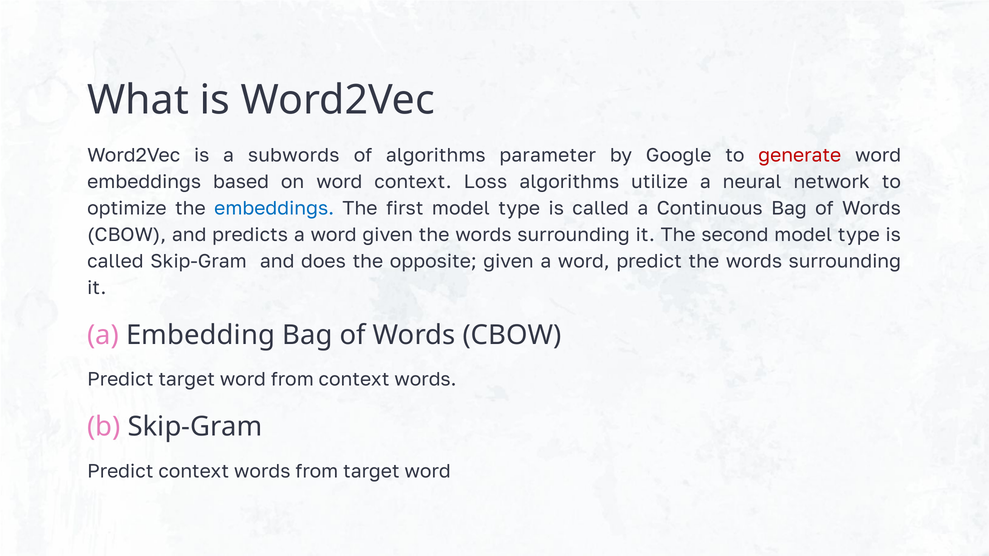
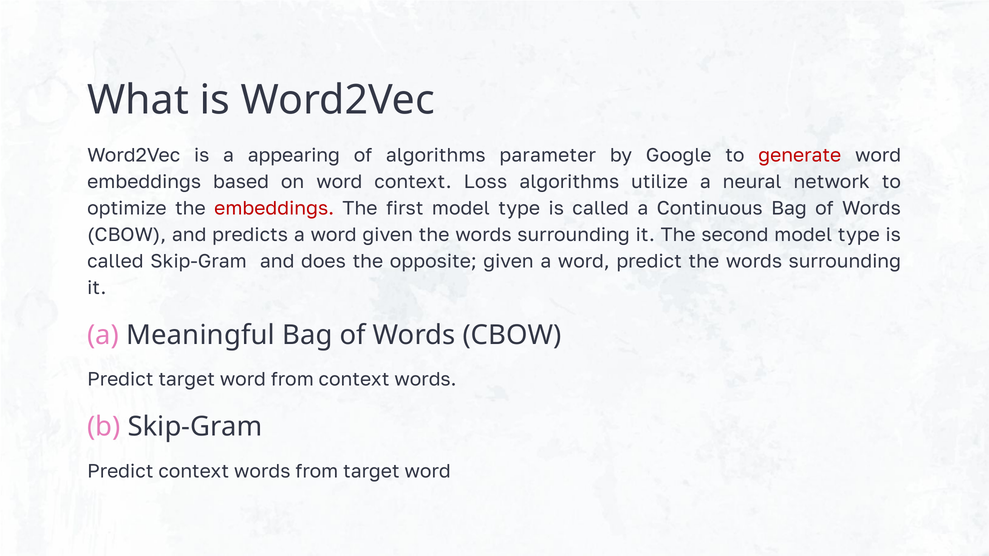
subwords: subwords -> appearing (294, 155)
embeddings colour: blue -> red (274, 208)
Embedding: Embedding -> Meaningful (201, 335)
